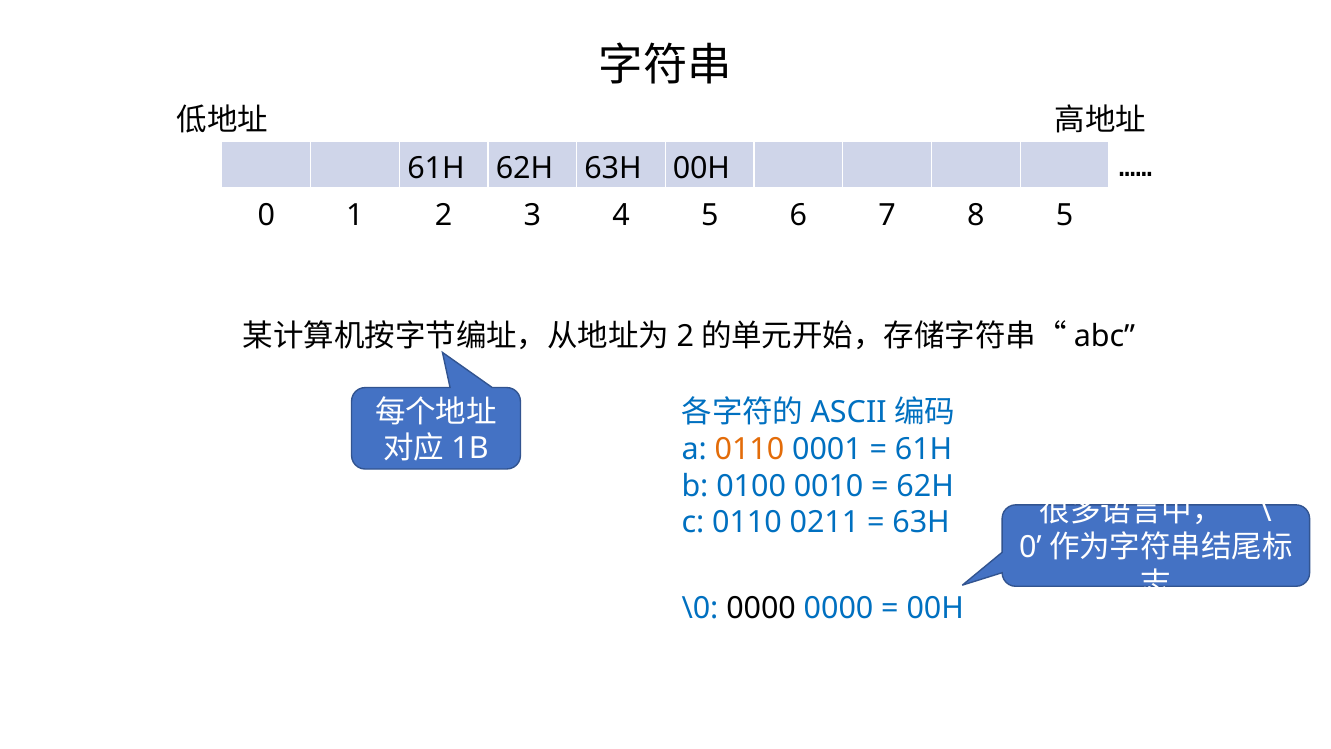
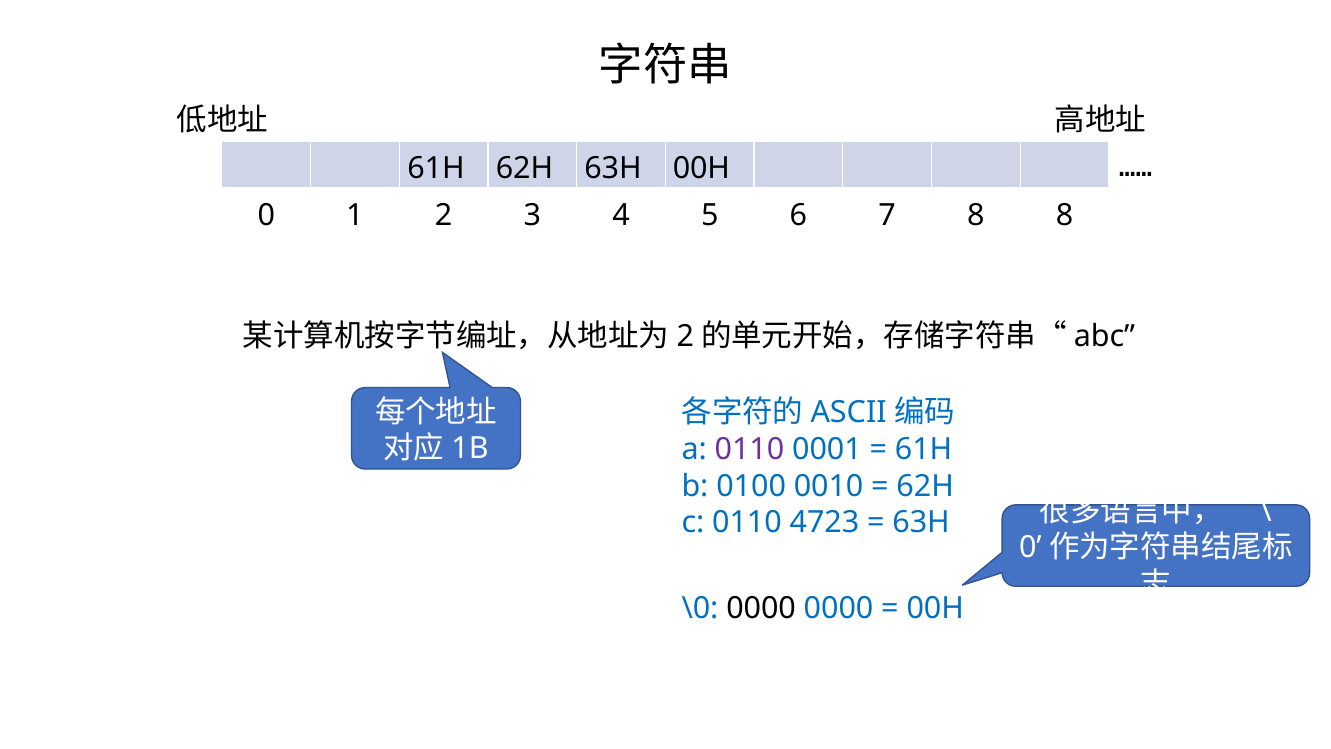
8 5: 5 -> 8 (1065, 215)
0110 colour: orange -> purple (749, 449)
0211: 0211 -> 4723 (824, 523)
